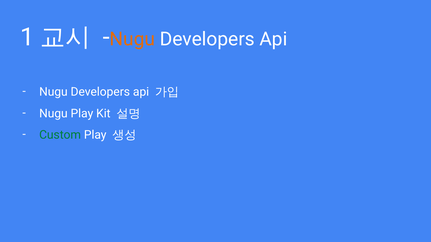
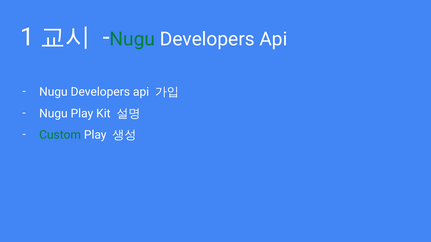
Nugu colour: orange -> green (132, 39)
